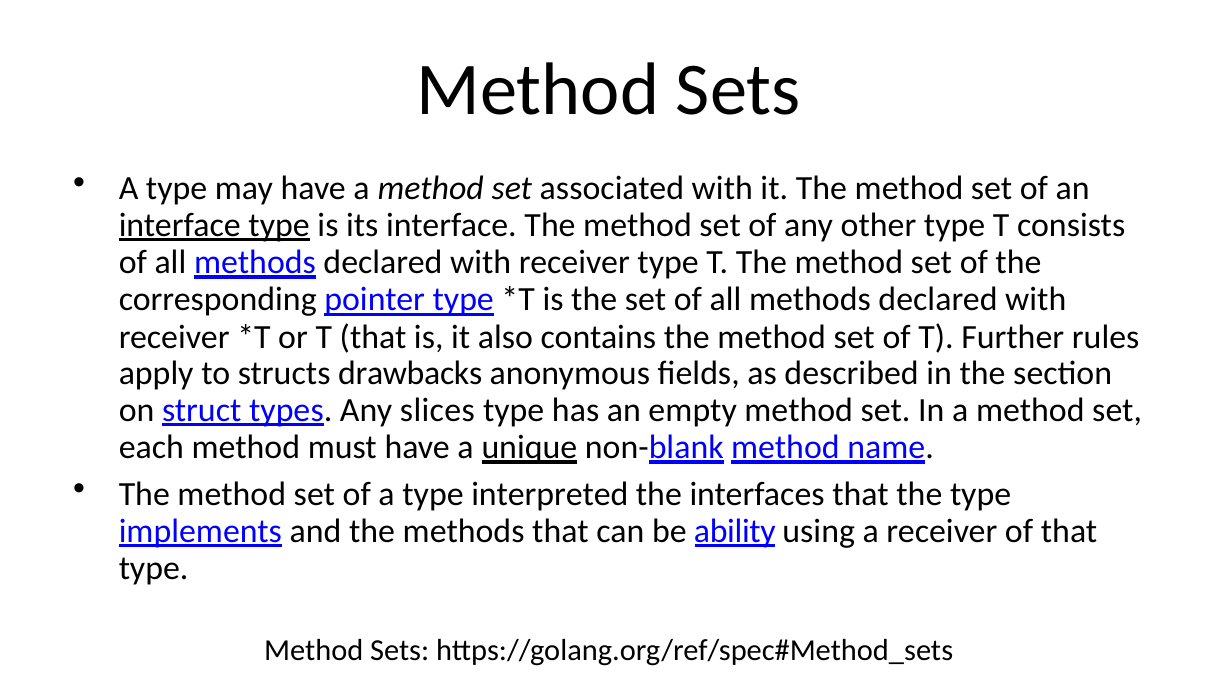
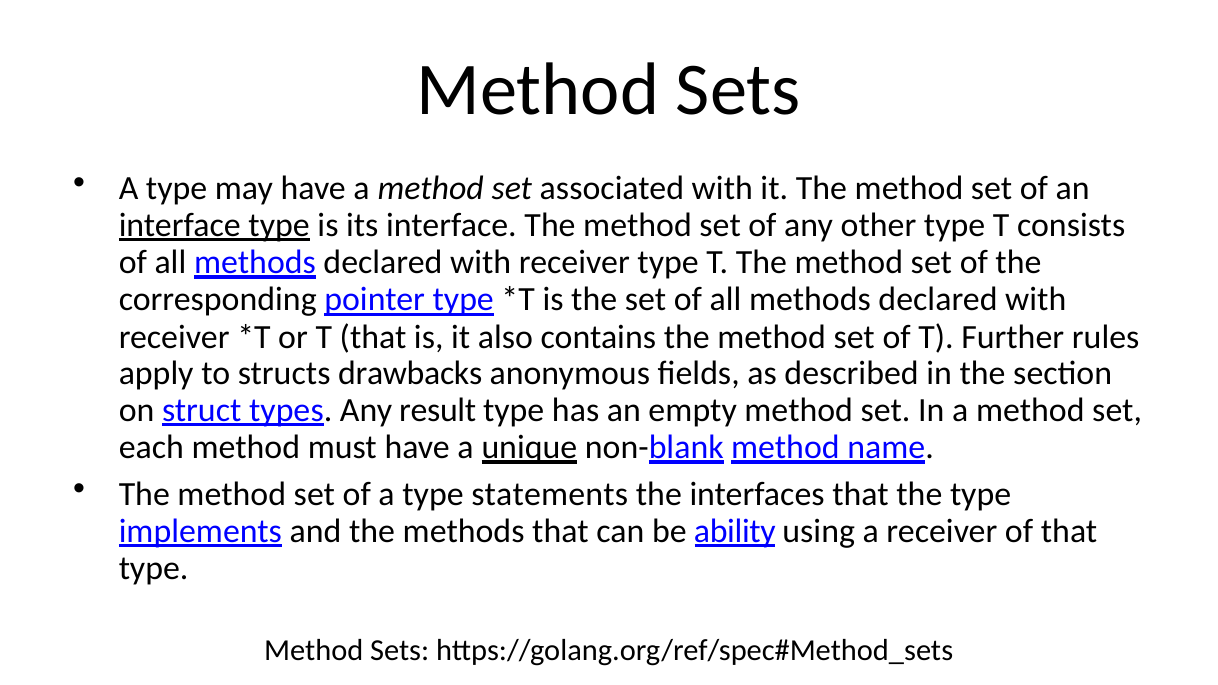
slices: slices -> result (438, 410)
interpreted: interpreted -> statements (550, 495)
